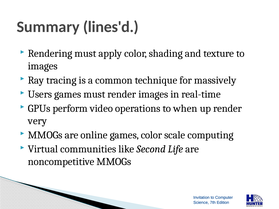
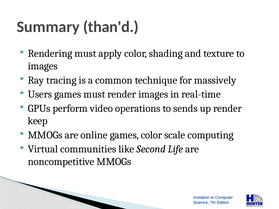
lines'd: lines'd -> than'd (111, 27)
when: when -> sends (185, 108)
very: very -> keep (38, 121)
